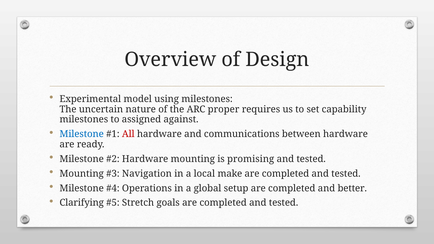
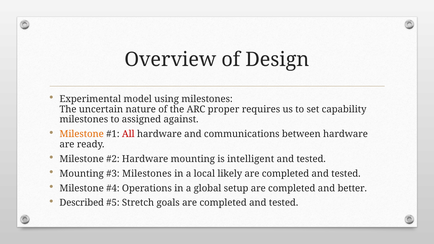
Milestone colour: blue -> orange (82, 134)
promising: promising -> intelligent (251, 159)
Navigation: Navigation -> Milestones (147, 174)
make: make -> likely (230, 174)
Clarifying: Clarifying -> Described (82, 203)
